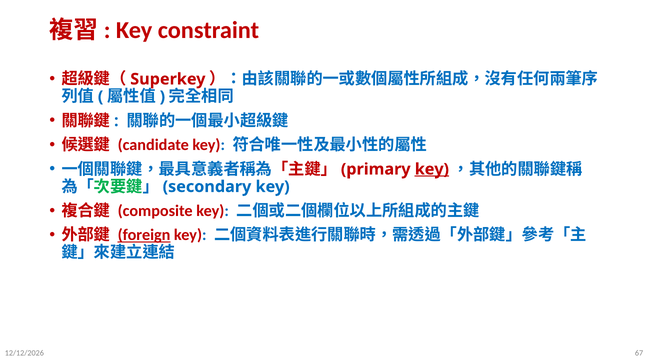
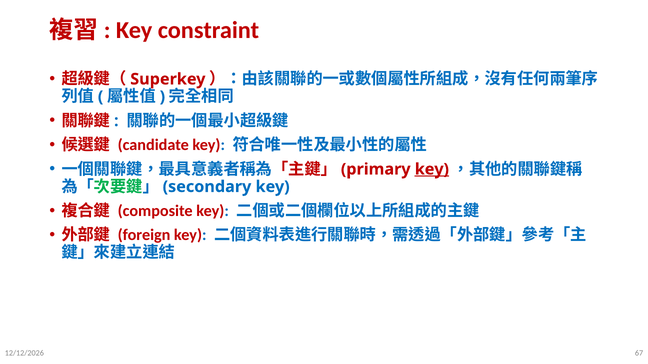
foreign underline: present -> none (144, 235)
